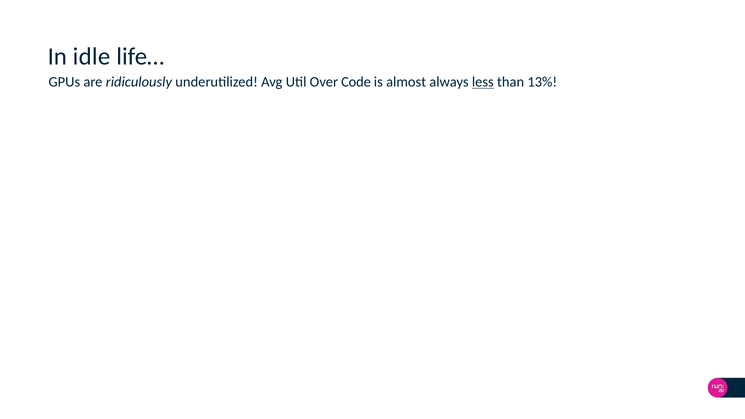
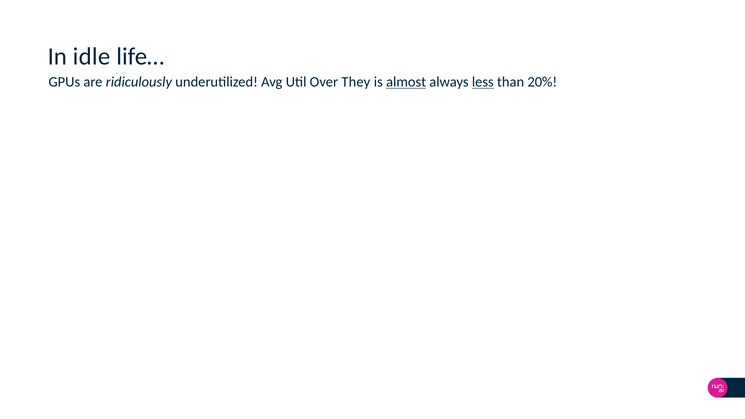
Code: Code -> They (356, 82)
almost underline: none -> present (406, 82)
13%: 13% -> 20% (542, 82)
